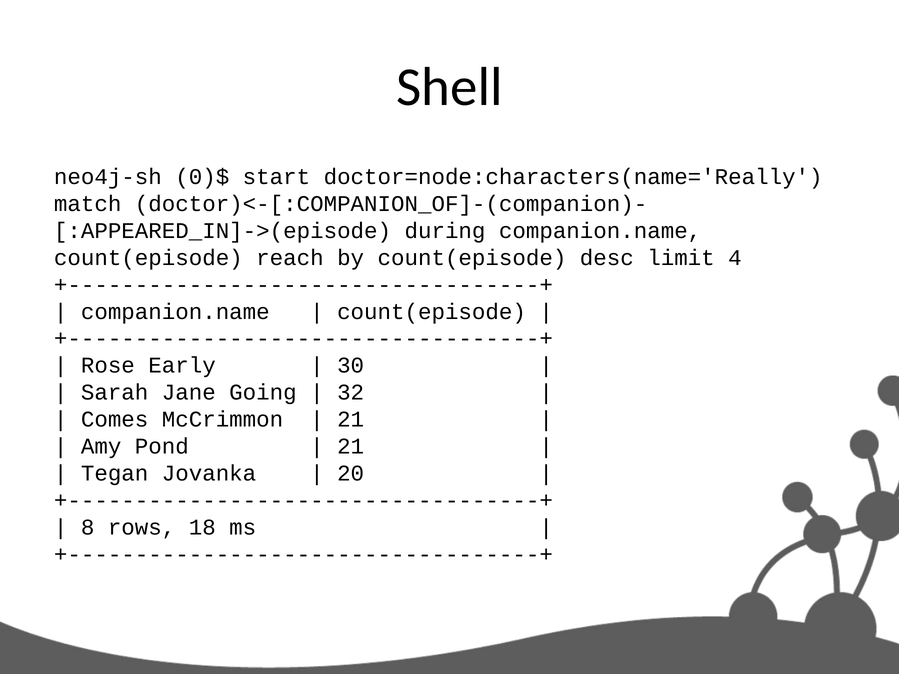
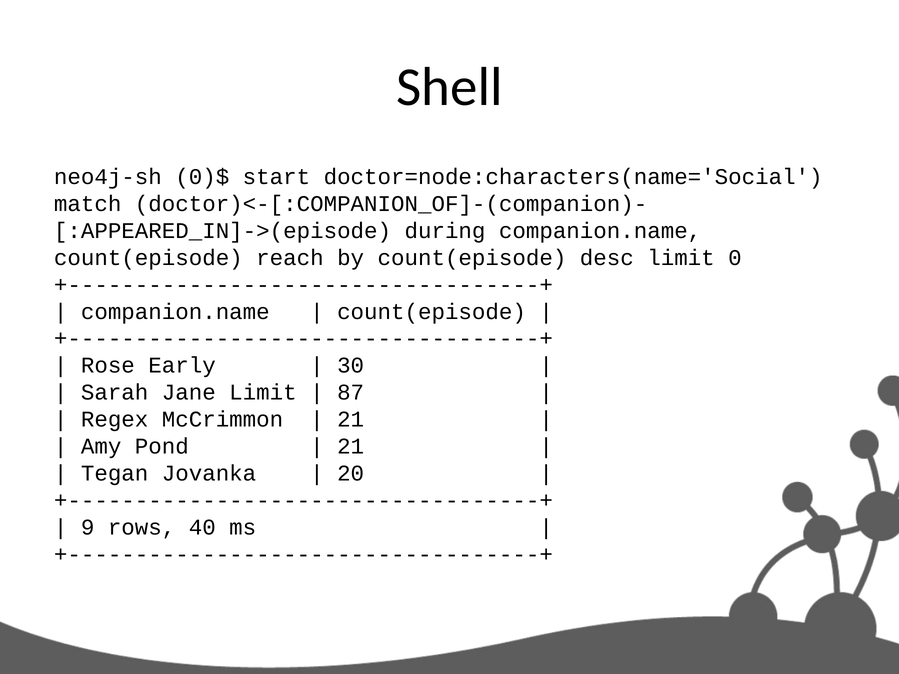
doctor=node:characters(name='Really: doctor=node:characters(name='Really -> doctor=node:characters(name='Social (573, 177)
4: 4 -> 0 (735, 258)
Jane Going: Going -> Limit (263, 393)
32: 32 -> 87 (351, 393)
Comes: Comes -> Regex (115, 420)
8: 8 -> 9 (88, 527)
18: 18 -> 40 (202, 527)
